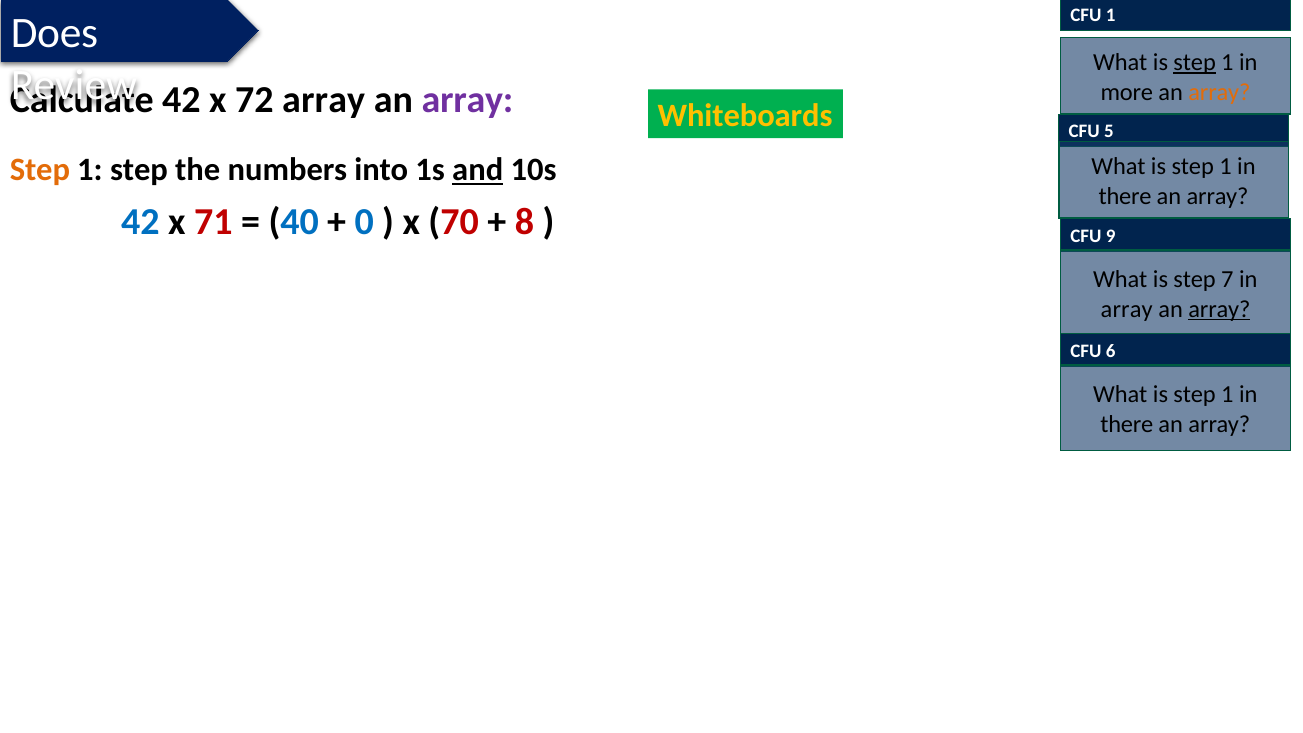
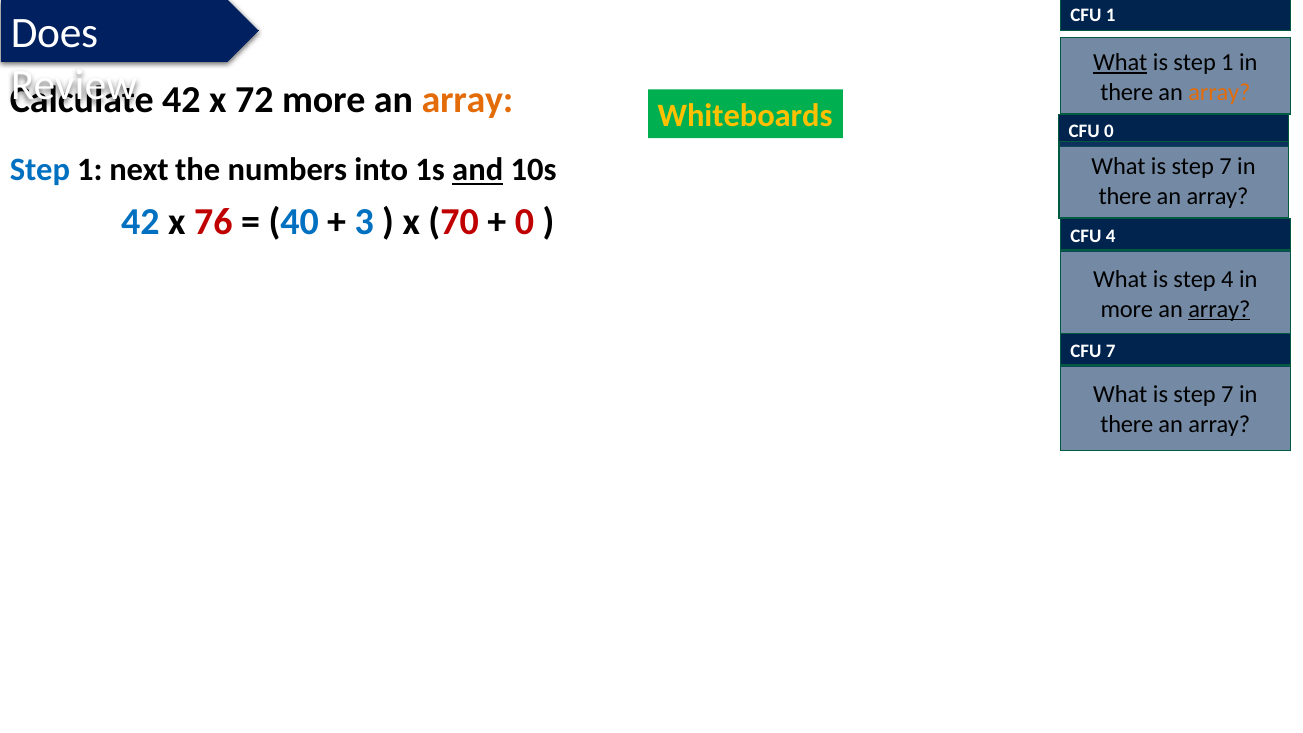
What underline: none -> present (1120, 63)
step underline: present -> none (1195, 63)
more: more -> there (1127, 92)
array: array -> more (324, 100)
array colour: purple -> orange (467, 100)
CFU 5: 5 -> 0 (1109, 132)
Step colour: orange -> blue (40, 170)
1 step: step -> next (139, 170)
1: 1 -> 7 (1226, 167)
71: 71 -> 76 (213, 222)
0: 0 -> 3 (364, 222)
8: 8 -> 0 (524, 222)
CFU 9: 9 -> 4 (1111, 236)
step 7: 7 -> 4 (1227, 280)
array: array -> more (1127, 309)
CFU 6: 6 -> 7 (1111, 351)
1: 1 -> 7 (1227, 395)
